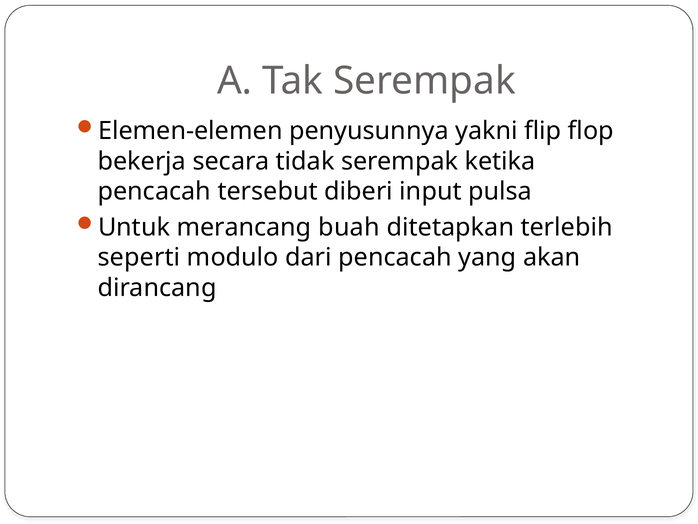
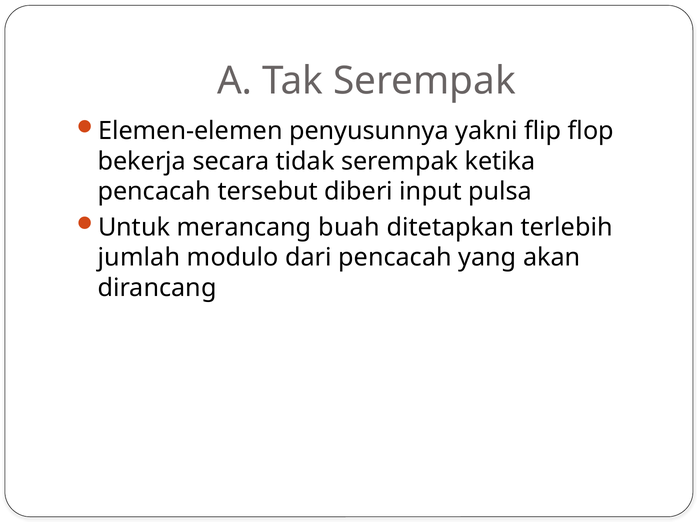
seperti: seperti -> jumlah (139, 257)
